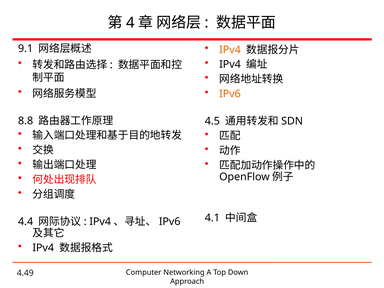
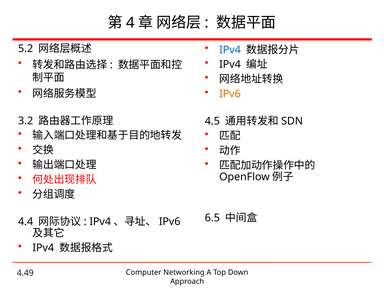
IPv4 colour: orange -> blue (230, 50)
9.1: 9.1 -> 5.2 (26, 49)
8.8: 8.8 -> 3.2 (26, 121)
4.1: 4.1 -> 6.5 (212, 218)
